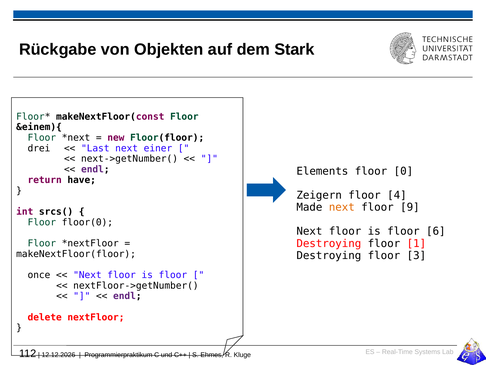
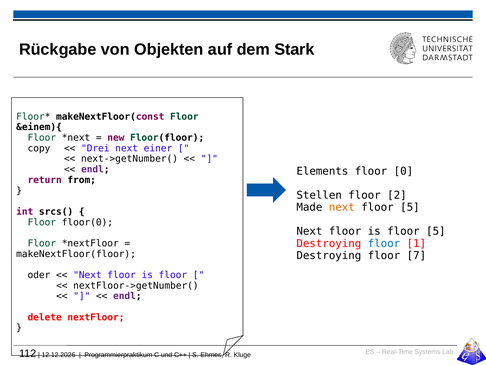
drei: drei -> copy (39, 148)
Last: Last -> Drei (95, 148)
have: have -> from (82, 180)
Zeigern: Zeigern -> Stellen (319, 195)
4: 4 -> 2 (397, 195)
9: 9 -> 5 (410, 207)
is floor 6: 6 -> 5 (436, 231)
floor colour: black -> blue (384, 243)
3: 3 -> 7 (416, 255)
once: once -> oder (39, 275)
